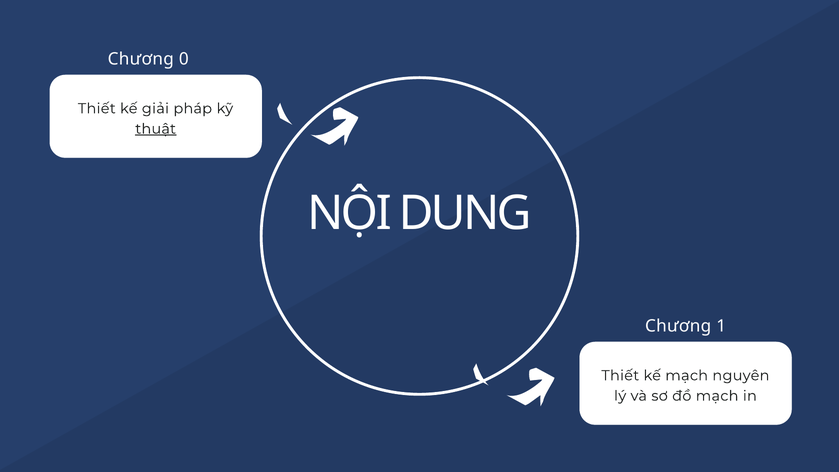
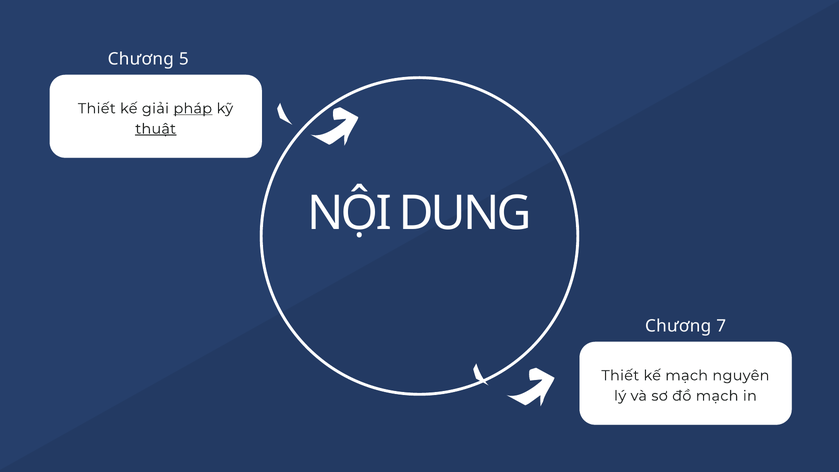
0: 0 -> 5 (184, 59)
pháp underline: none -> present (193, 109)
1: 1 -> 7 (721, 326)
